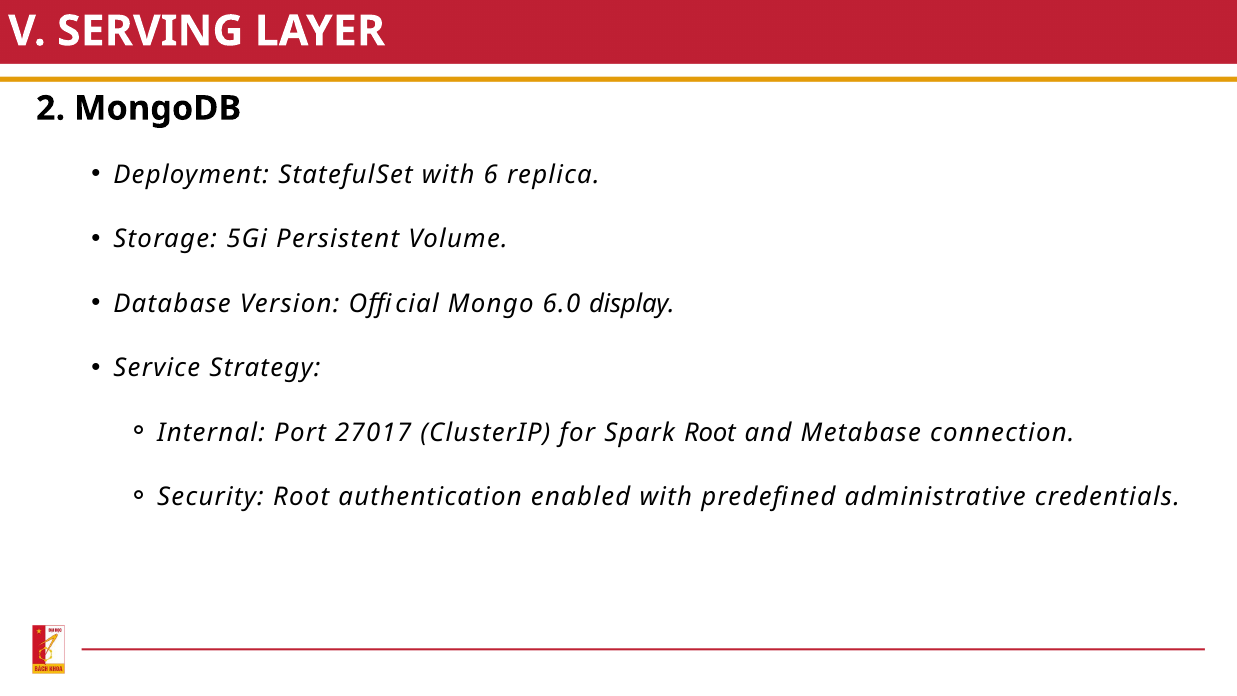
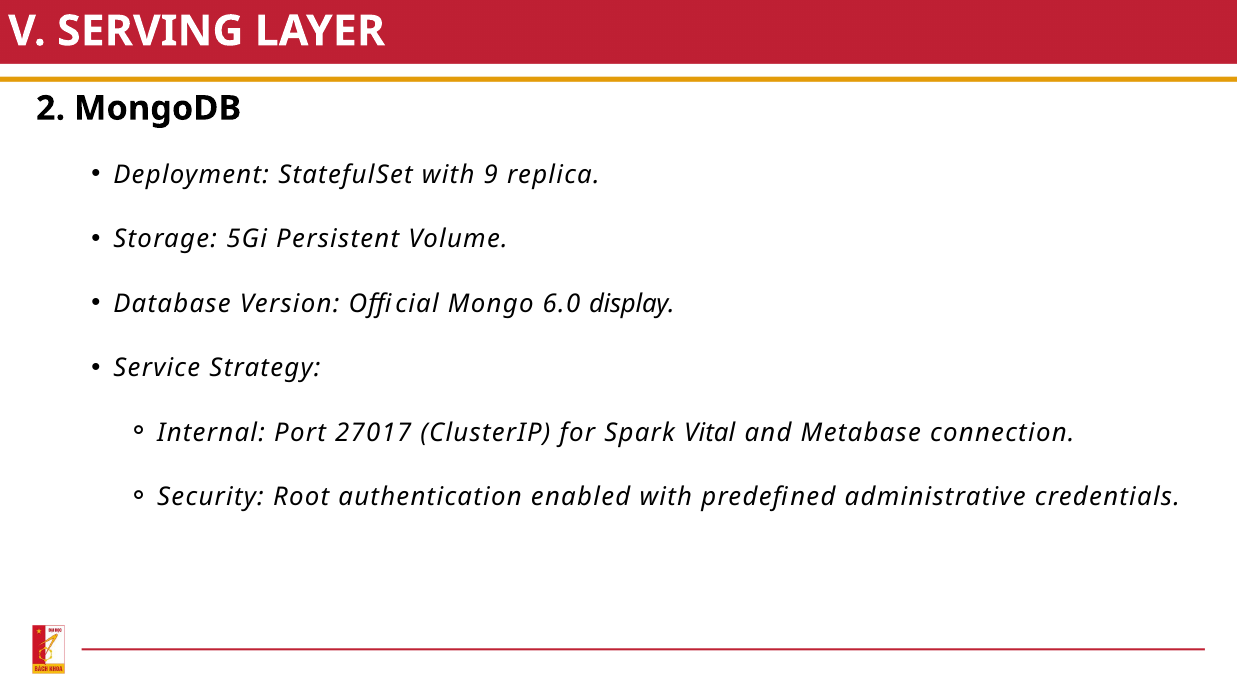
6: 6 -> 9 (491, 175)
Spark Root: Root -> Vital (710, 433)
